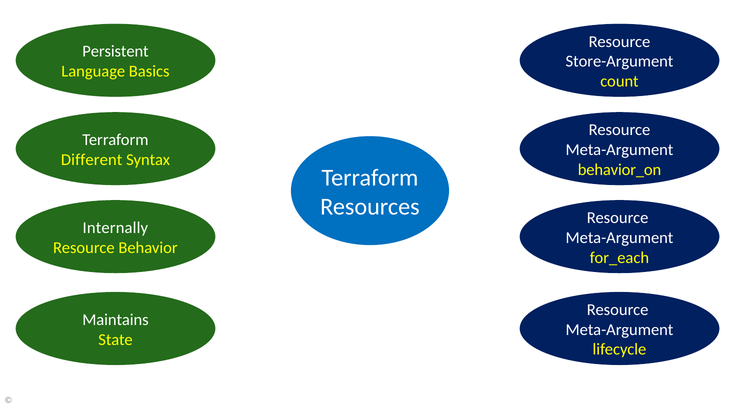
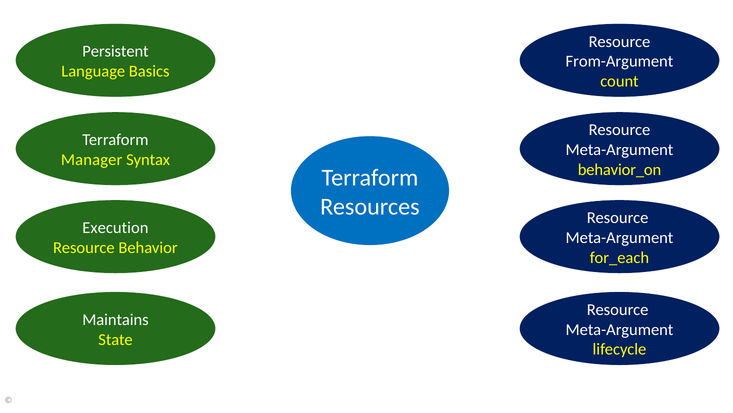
Store-Argument: Store-Argument -> From-Argument (619, 61)
Different: Different -> Manager (92, 159)
Internally: Internally -> Execution (115, 227)
